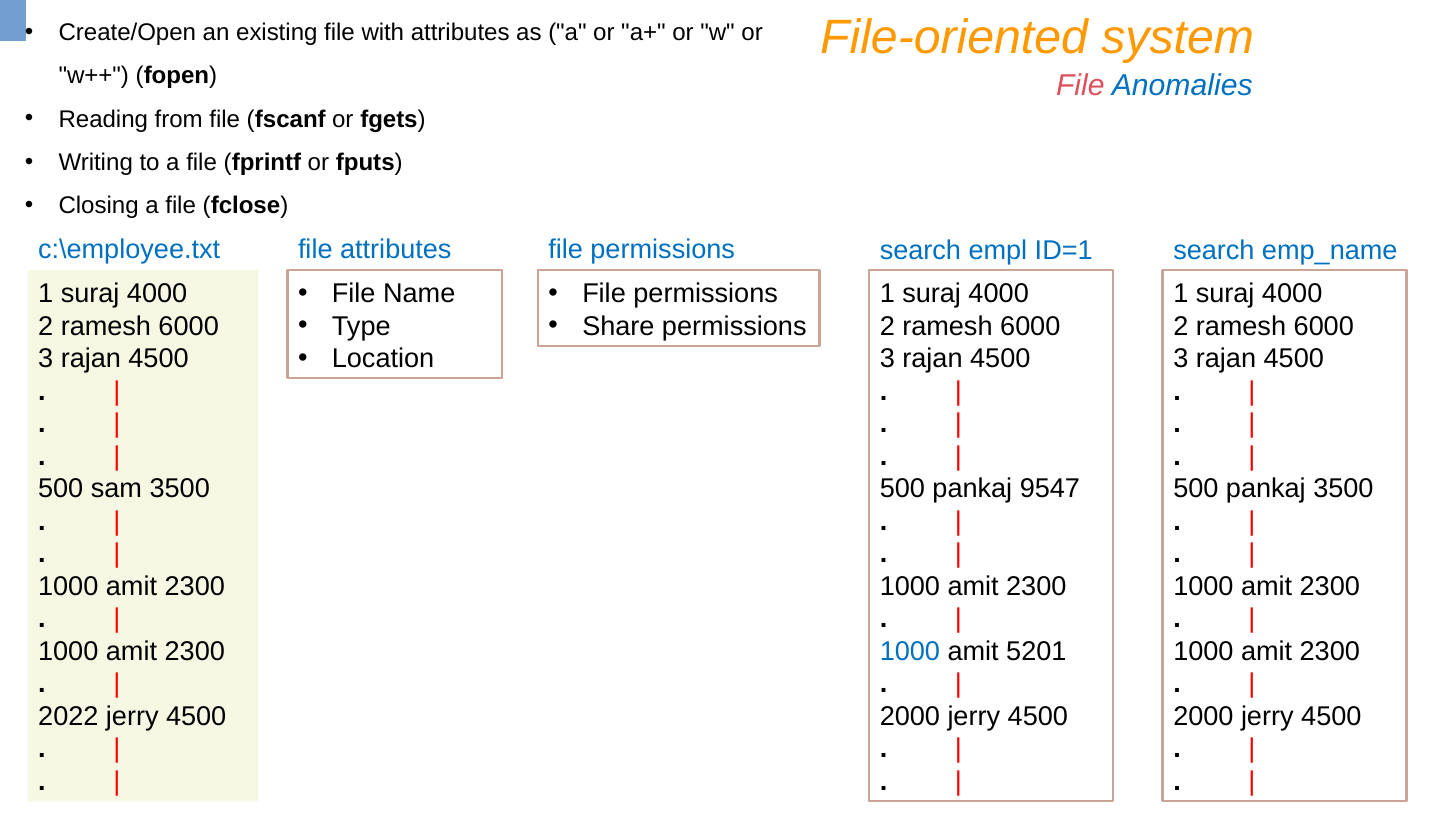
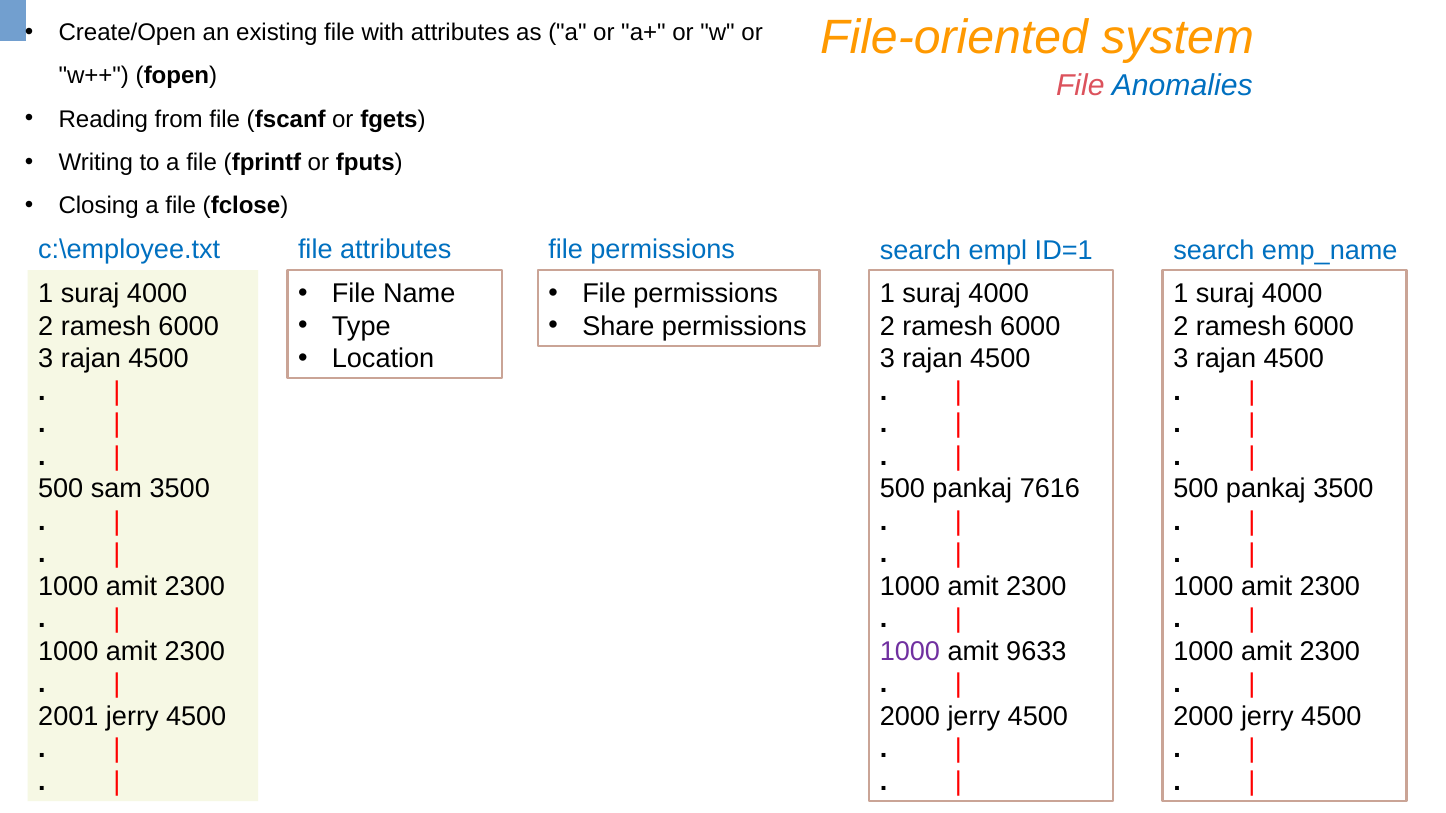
9547: 9547 -> 7616 (1050, 489)
1000 colour: blue -> purple (910, 652)
5201: 5201 -> 9633 (1036, 652)
2022: 2022 -> 2001 (68, 717)
